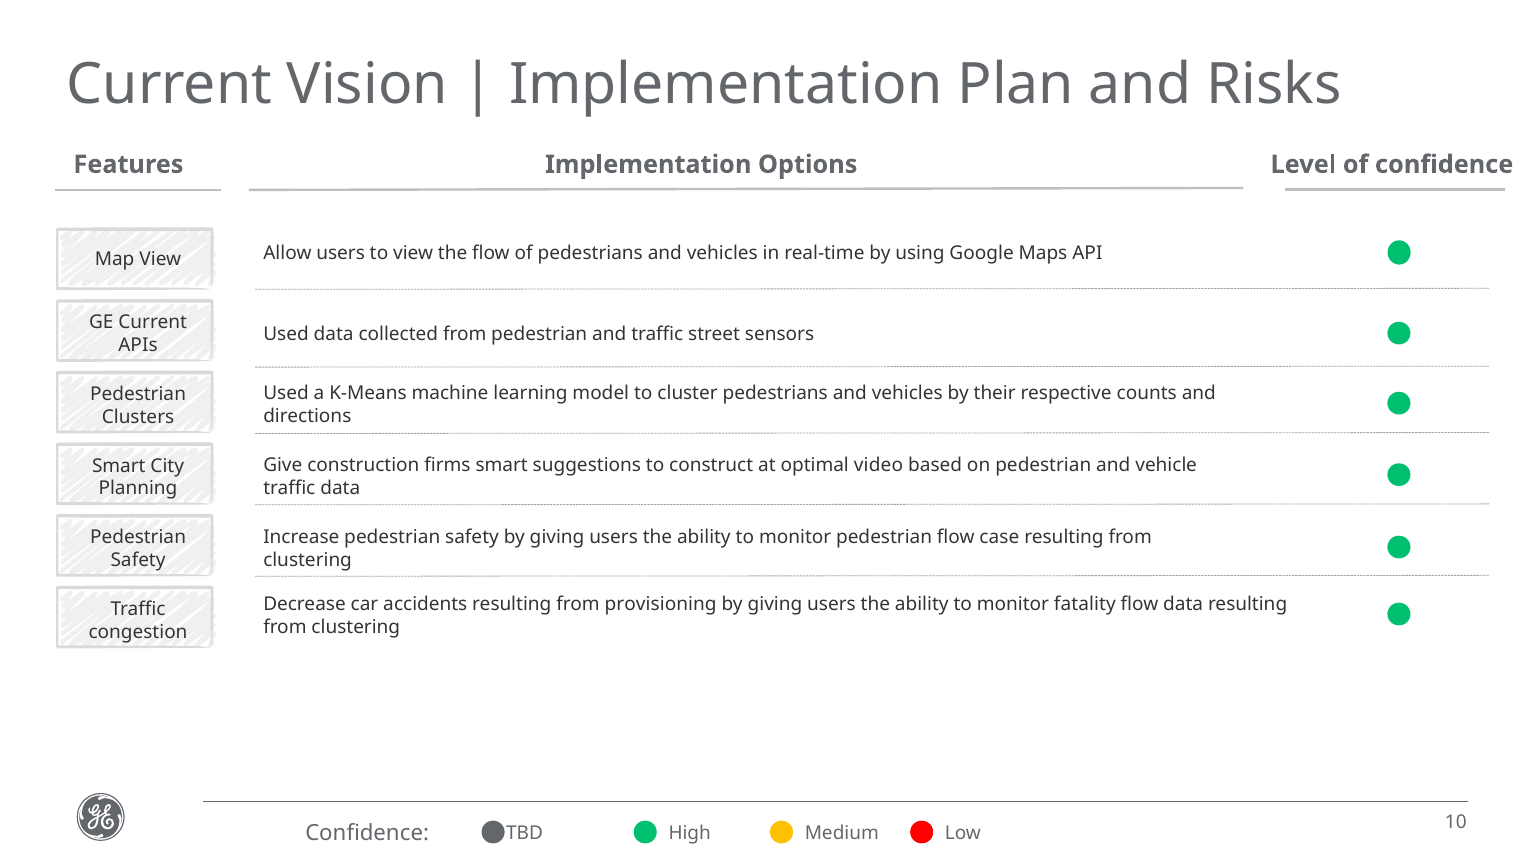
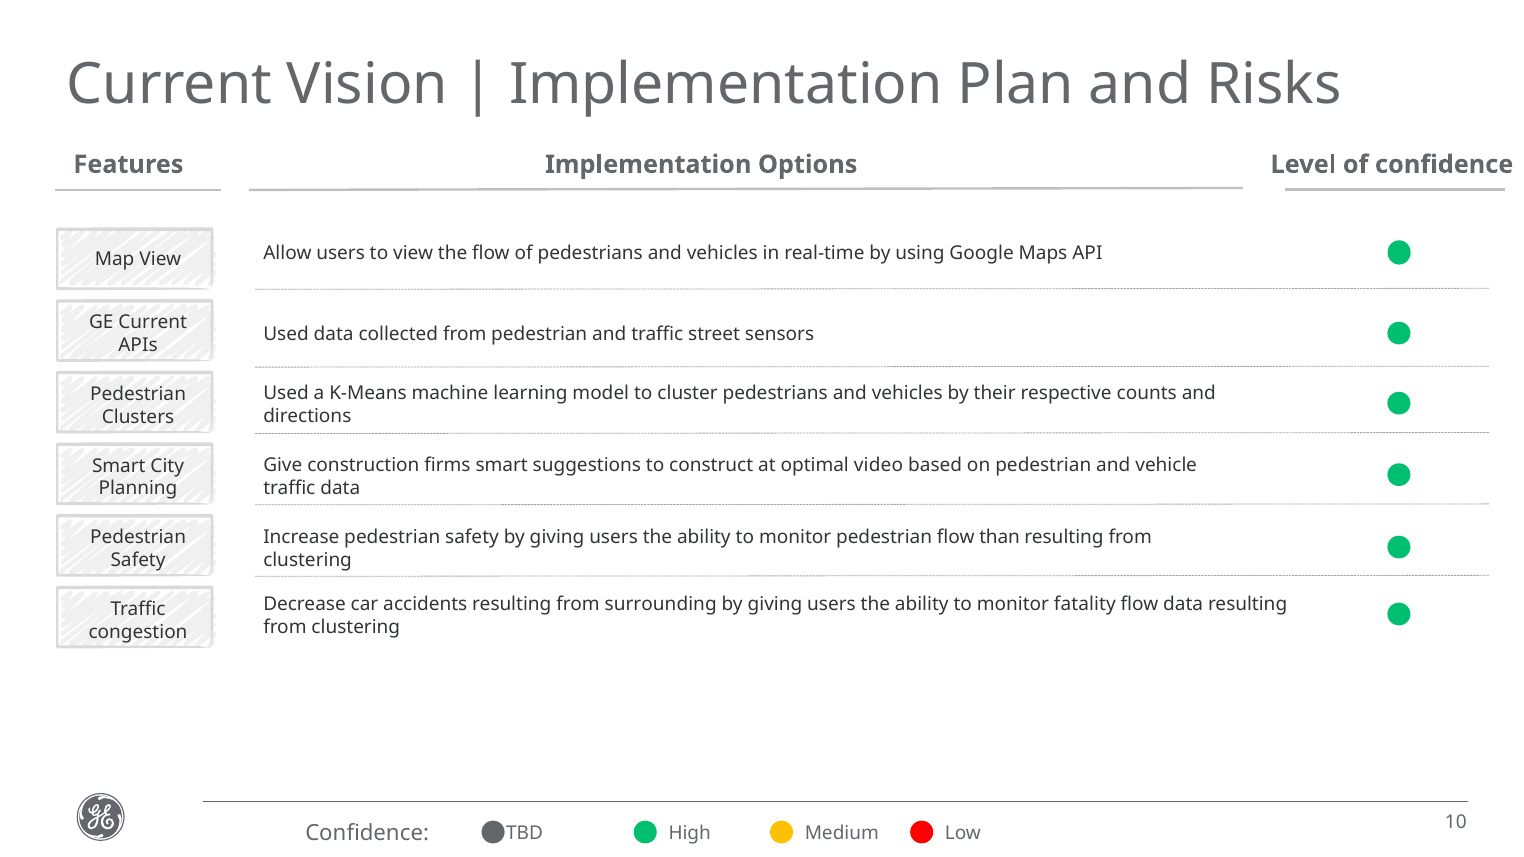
case: case -> than (1000, 538)
provisioning: provisioning -> surrounding (661, 604)
